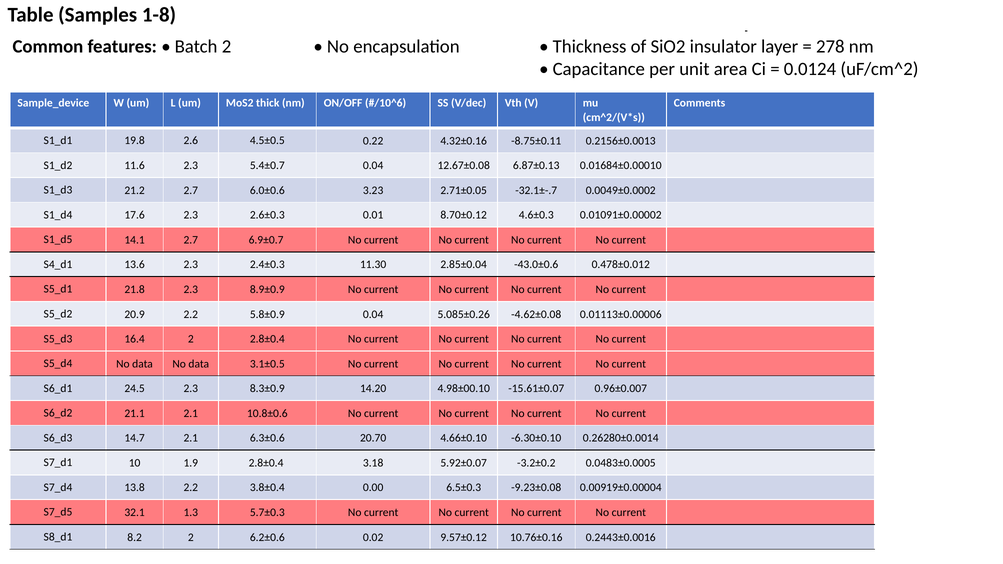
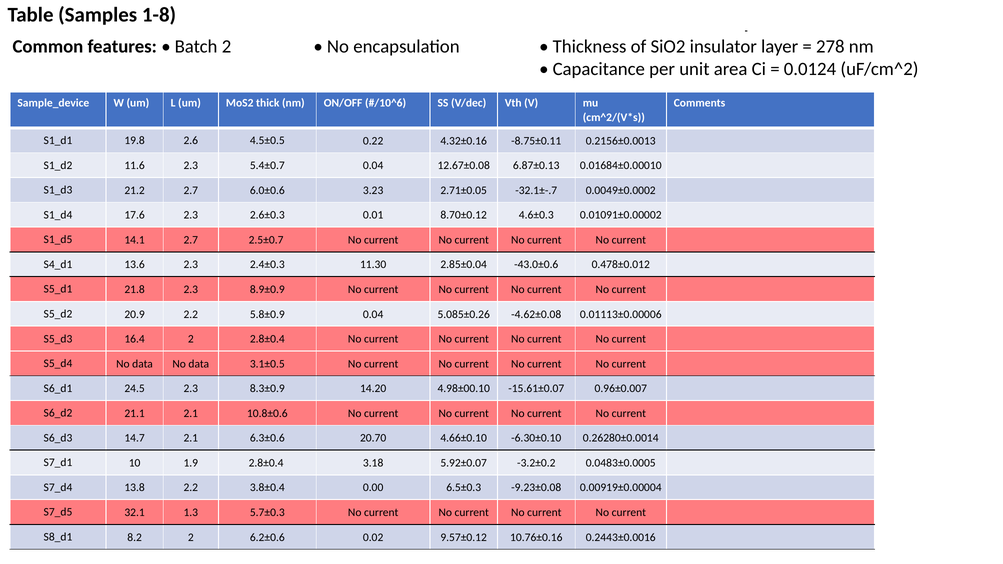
6.9±0.7: 6.9±0.7 -> 2.5±0.7 (266, 240)
